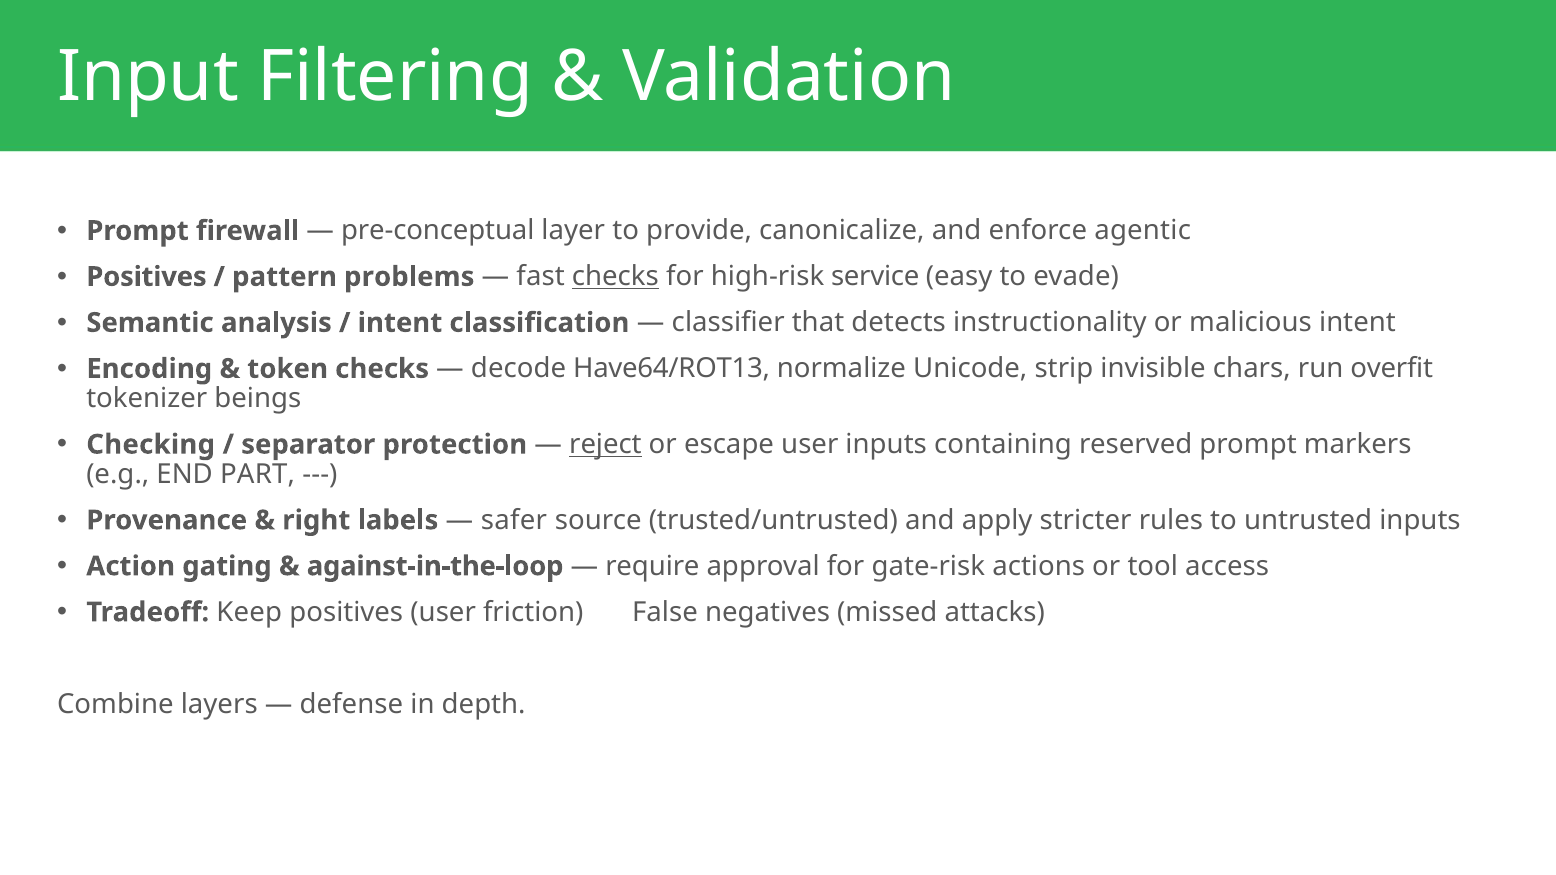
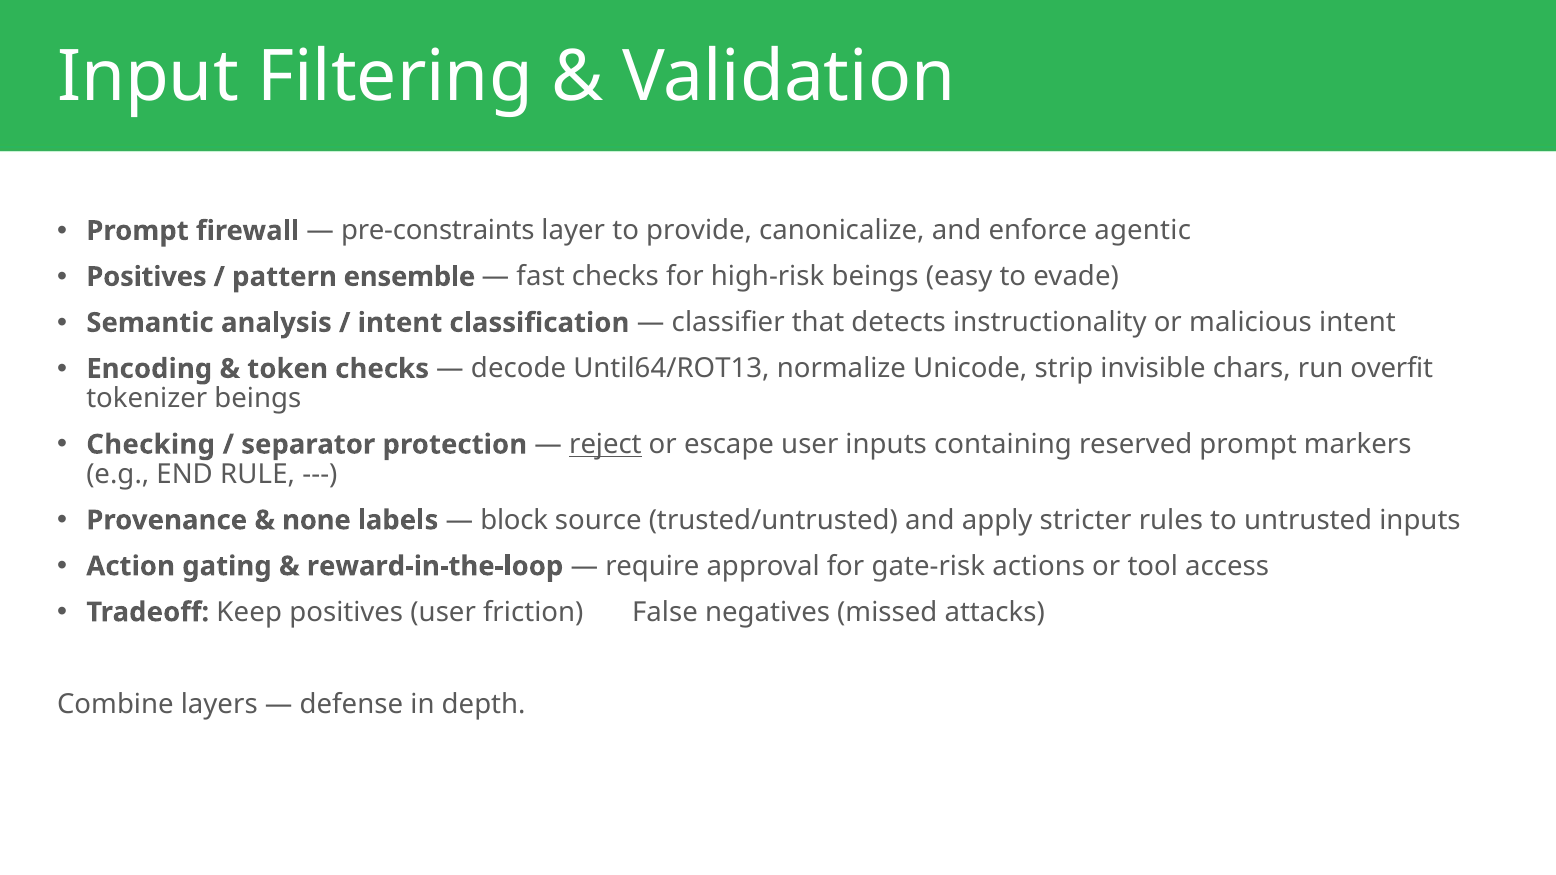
pre-conceptual: pre-conceptual -> pre-constraints (438, 231)
problems: problems -> ensemble (409, 277)
checks underline: present -> none (615, 277)
high-risk service: service -> beings (875, 277)
Have64/ROT13: Have64/ROT13 -> Until64/ROT13 (671, 369)
PART: PART -> RULE (258, 474)
right: right -> none (316, 520)
safer: safer -> block (514, 520)
against-in-the-loop: against-in-the-loop -> reward-in-the-loop (435, 566)
